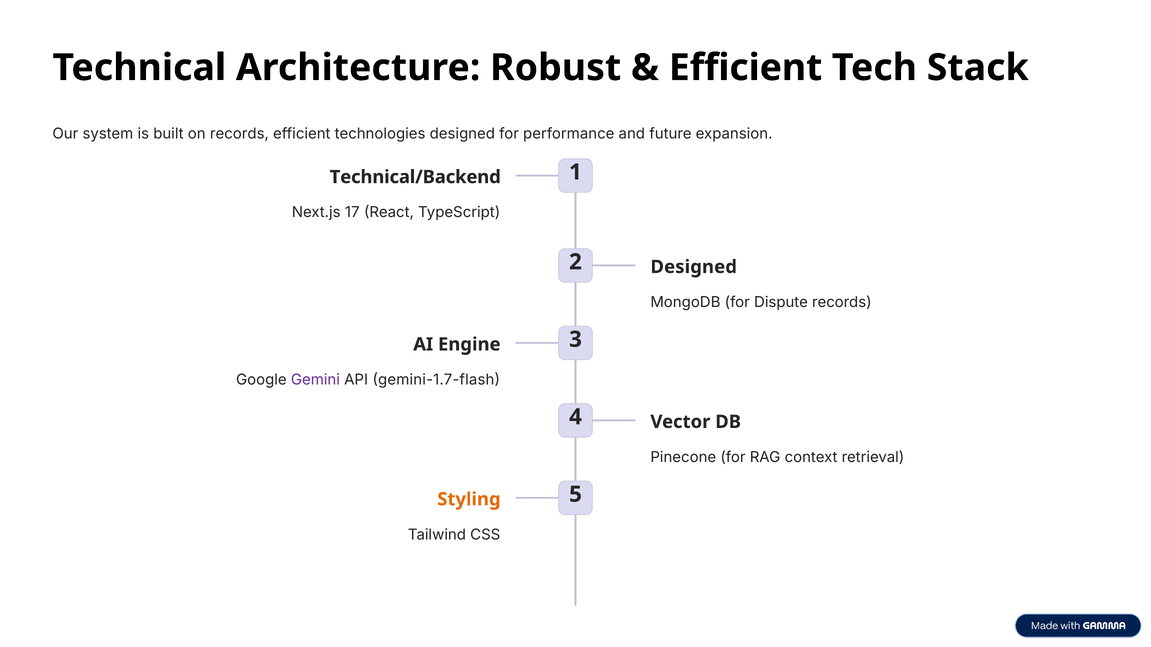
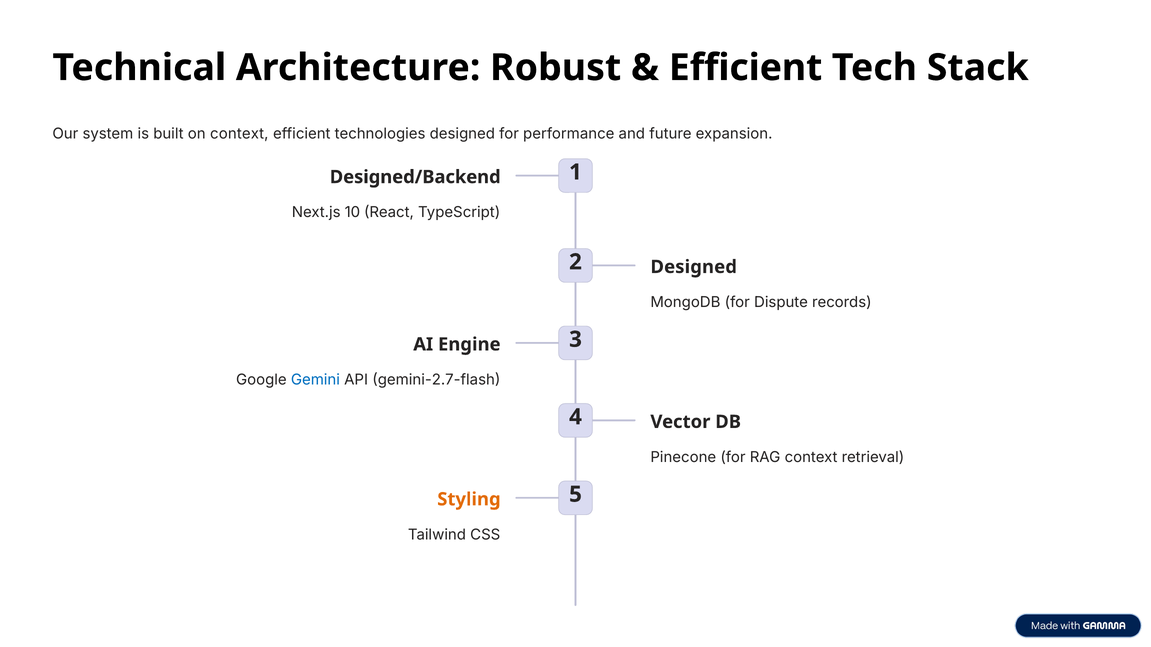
on records: records -> context (239, 134)
Technical/Backend: Technical/Backend -> Designed/Backend (415, 177)
17: 17 -> 10 (352, 212)
Gemini colour: purple -> blue (315, 380)
gemini-1.7-flash: gemini-1.7-flash -> gemini-2.7-flash (436, 380)
